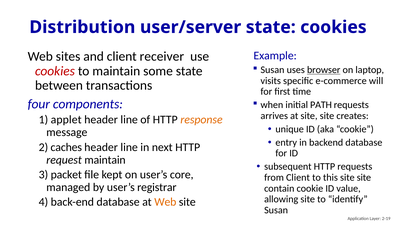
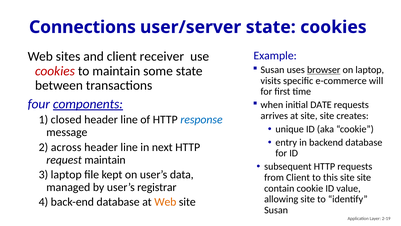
Distribution: Distribution -> Connections (82, 27)
components underline: none -> present (88, 104)
PATH: PATH -> DATE (321, 105)
applet: applet -> closed (66, 120)
response colour: orange -> blue (201, 120)
caches: caches -> across (66, 147)
3 packet: packet -> laptop (66, 174)
core: core -> data (182, 174)
